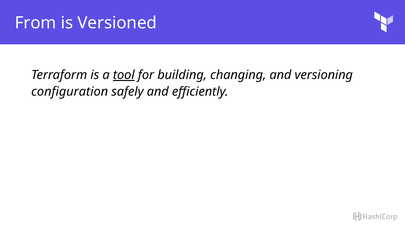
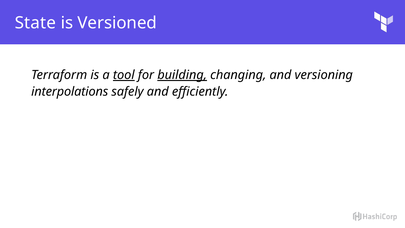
From: From -> State (35, 23)
building underline: none -> present (182, 75)
configuration: configuration -> interpolations (70, 92)
